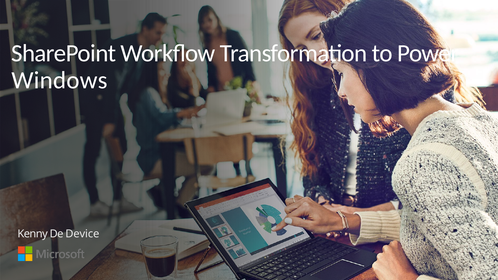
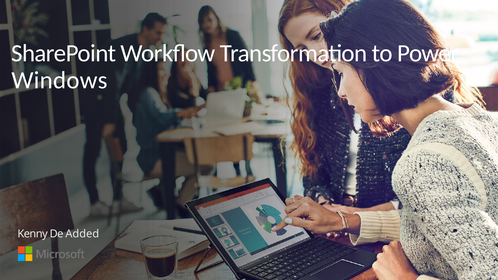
Device: Device -> Added (82, 234)
